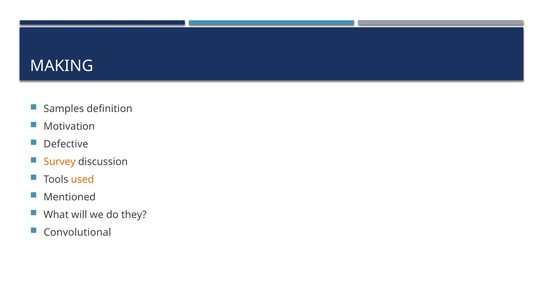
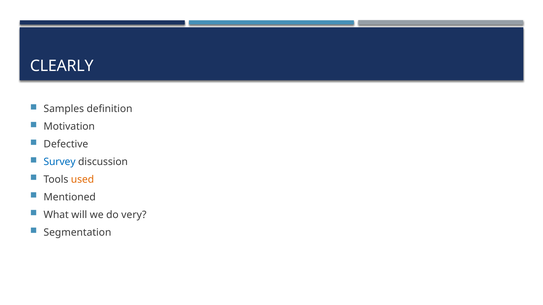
MAKING: MAKING -> CLEARLY (62, 66)
Survey colour: orange -> blue (60, 162)
they: they -> very (134, 215)
Convolutional: Convolutional -> Segmentation (77, 233)
